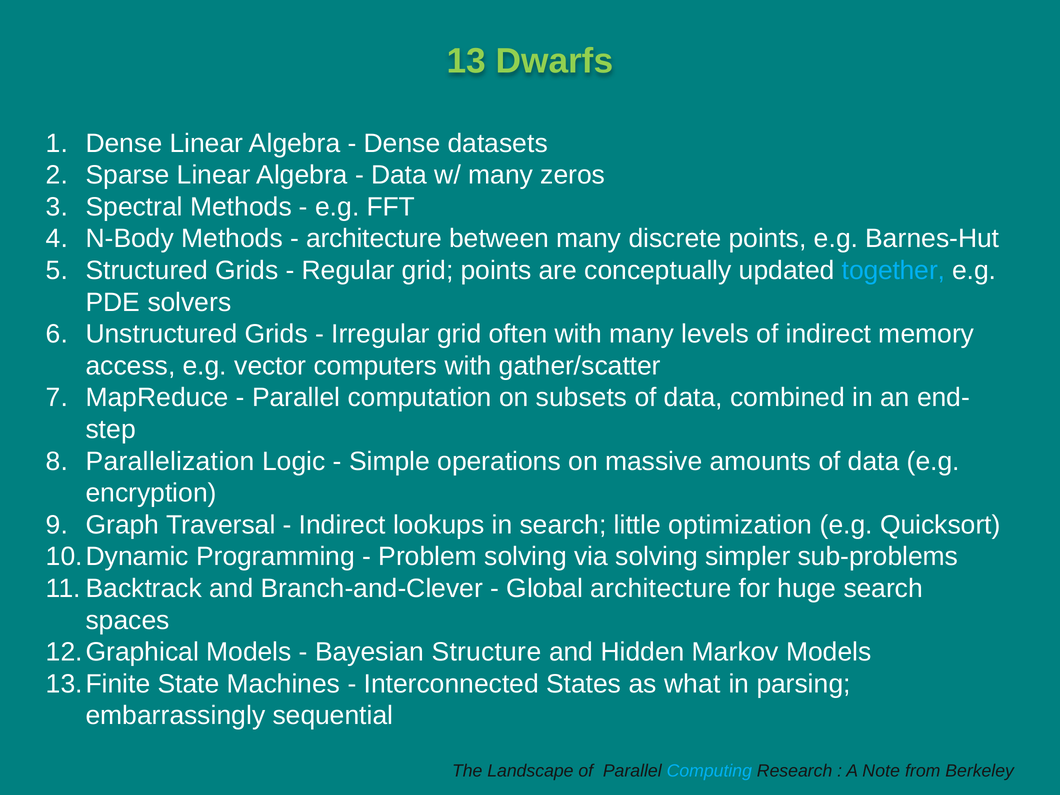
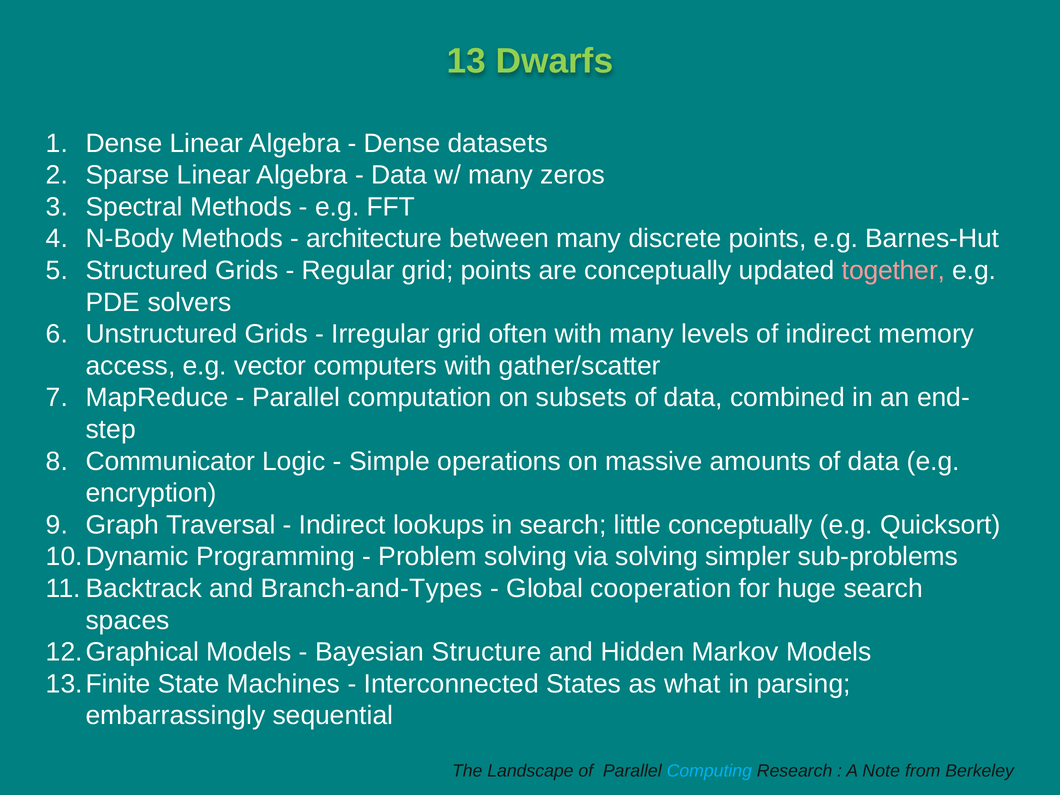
together colour: light blue -> pink (893, 270)
Parallelization: Parallelization -> Communicator (170, 461)
little optimization: optimization -> conceptually (740, 525)
Branch-and-Clever: Branch-and-Clever -> Branch-and-Types (372, 588)
Global architecture: architecture -> cooperation (661, 588)
